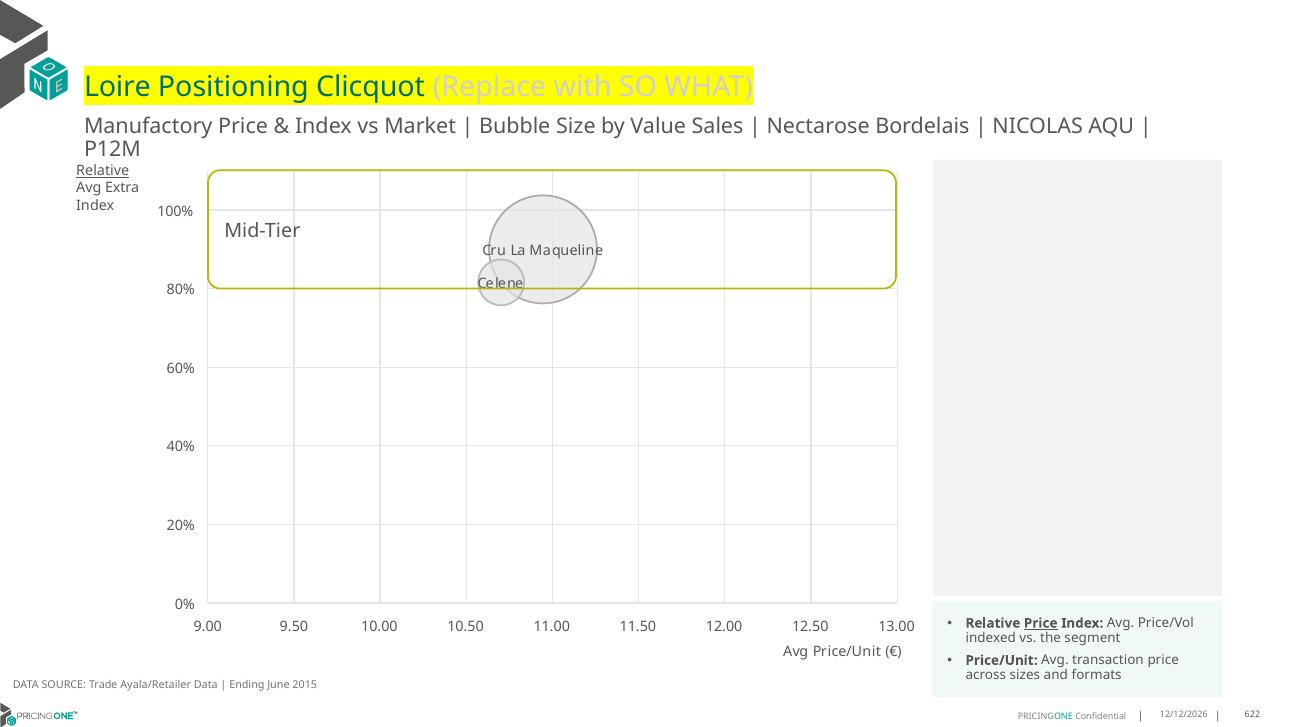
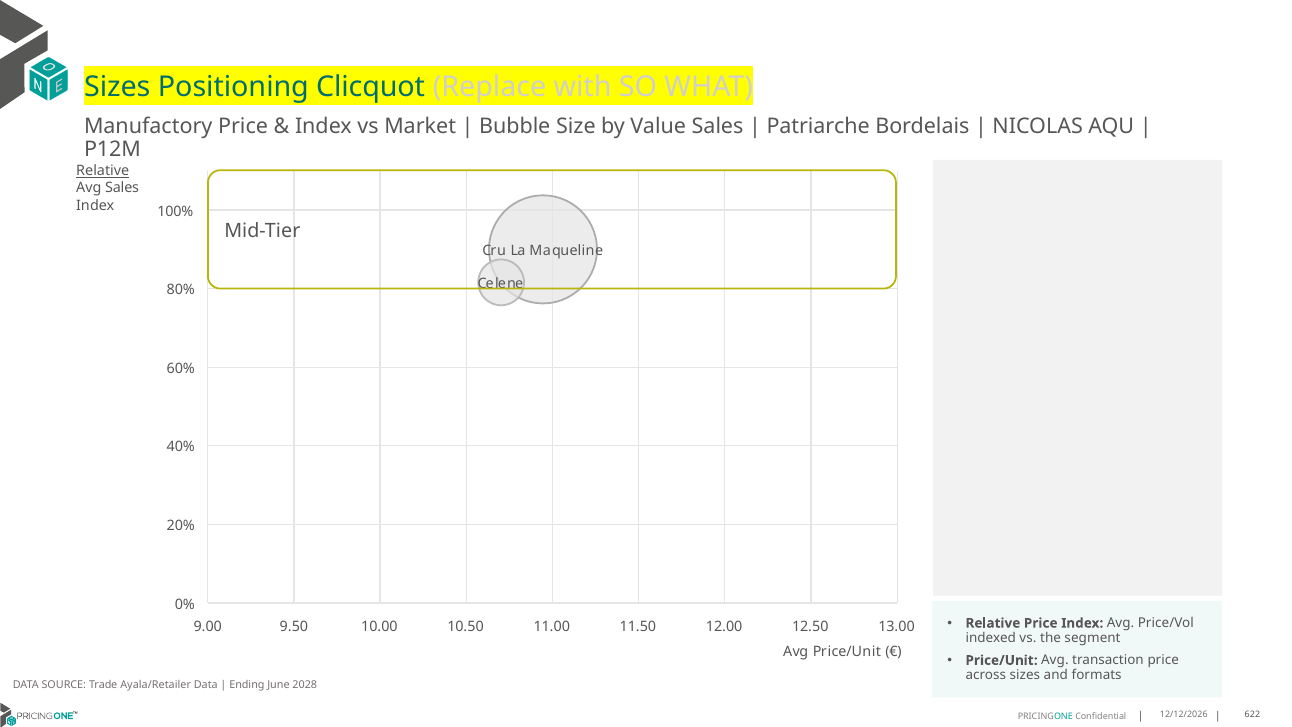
Loire: Loire -> Sizes (117, 87)
Nectarose: Nectarose -> Patriarche (818, 126)
Avg Extra: Extra -> Sales (122, 188)
Price underline: present -> none (1041, 623)
2015: 2015 -> 2028 (305, 685)
